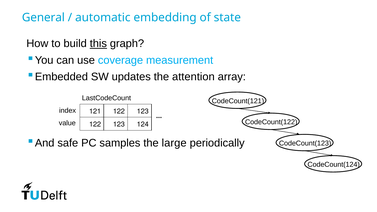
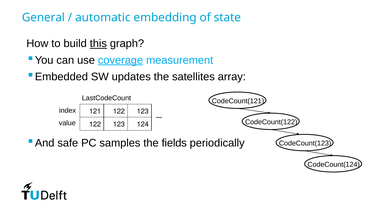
coverage underline: none -> present (121, 60)
attention: attention -> satellites (193, 77)
large: large -> fields (174, 143)
